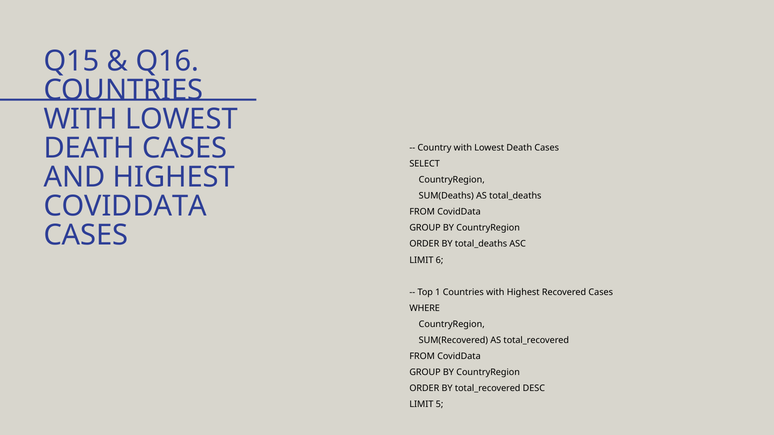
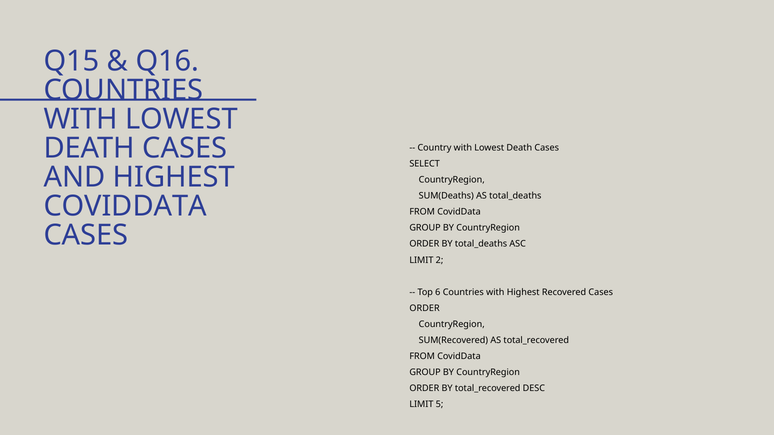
6: 6 -> 2 (440, 260)
1: 1 -> 6 (438, 292)
WHERE: WHERE -> ORDER (425, 308)
